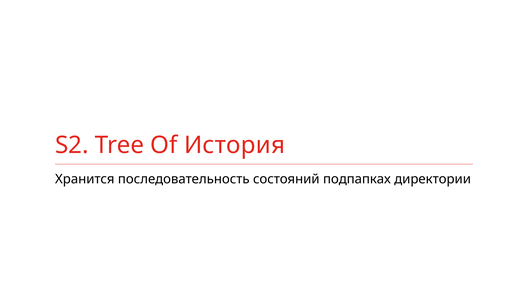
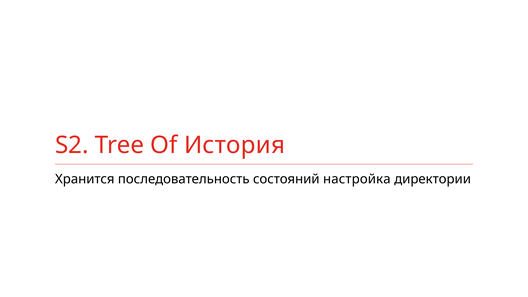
подпапках: подпапках -> настройка (357, 179)
